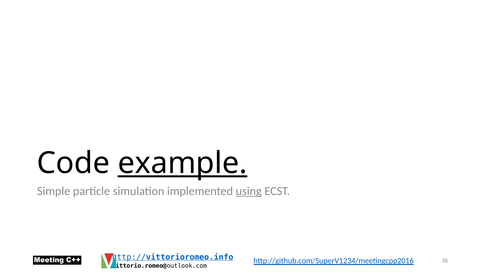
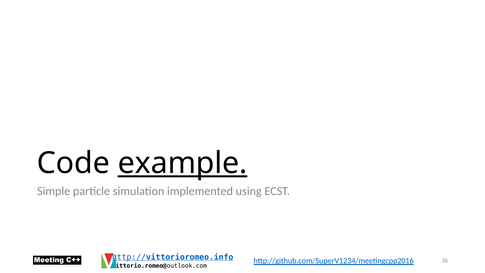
using underline: present -> none (249, 191)
